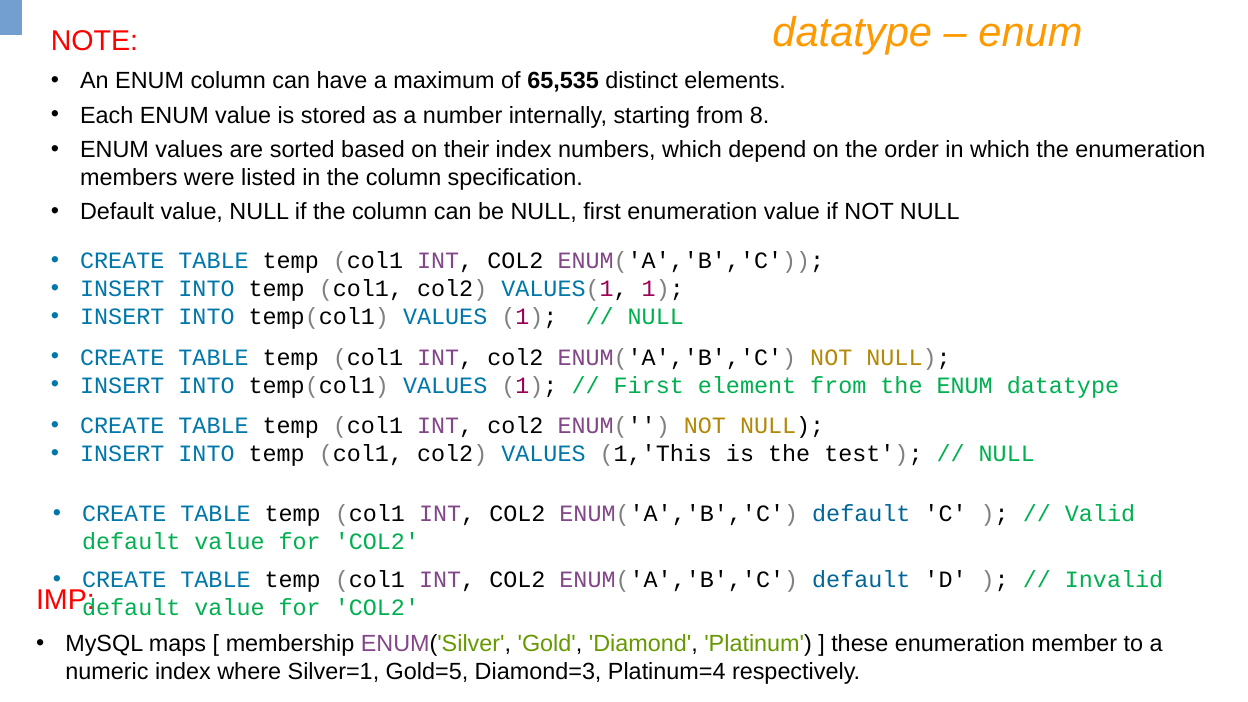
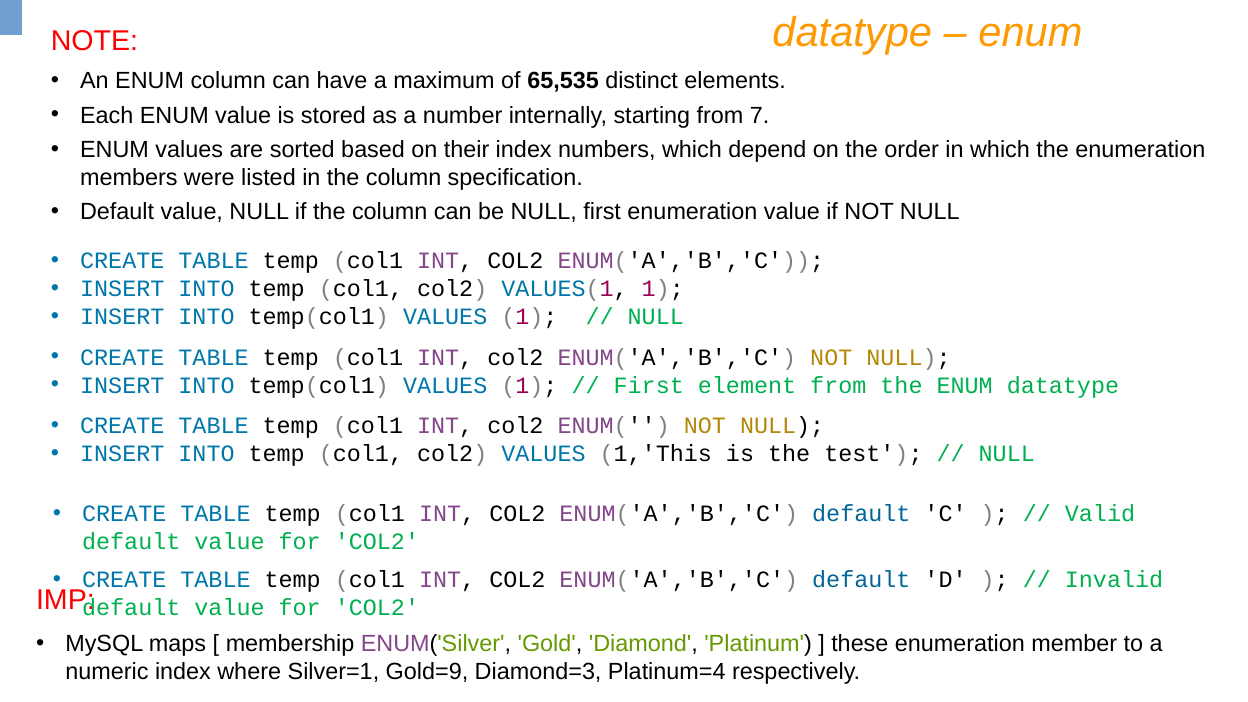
8: 8 -> 7 (760, 115)
Gold=5: Gold=5 -> Gold=9 (427, 672)
